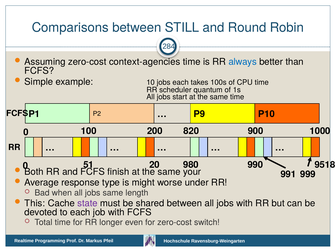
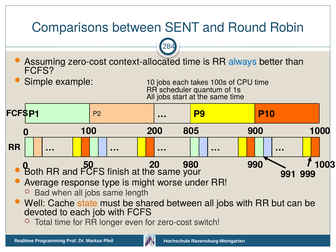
STILL: STILL -> SENT (182, 28)
context-agencies: context-agencies -> context-allocated (145, 62)
820: 820 -> 805 (191, 131)
51: 51 -> 50 (88, 165)
9518: 9518 -> 1003 (325, 165)
This: This -> Well (35, 203)
state colour: purple -> orange (87, 203)
